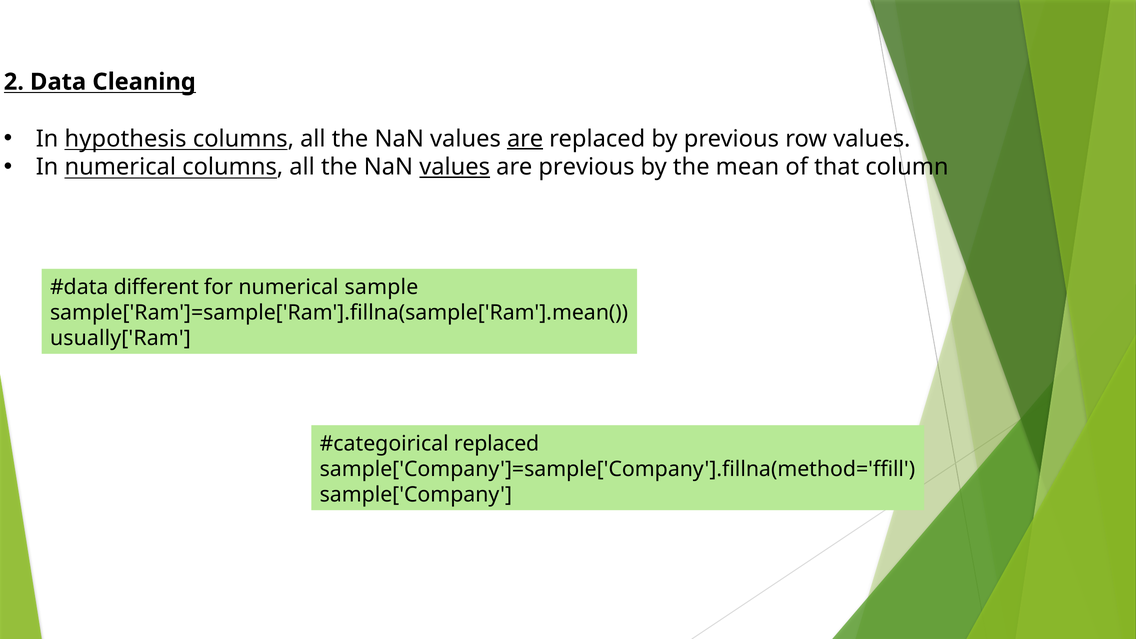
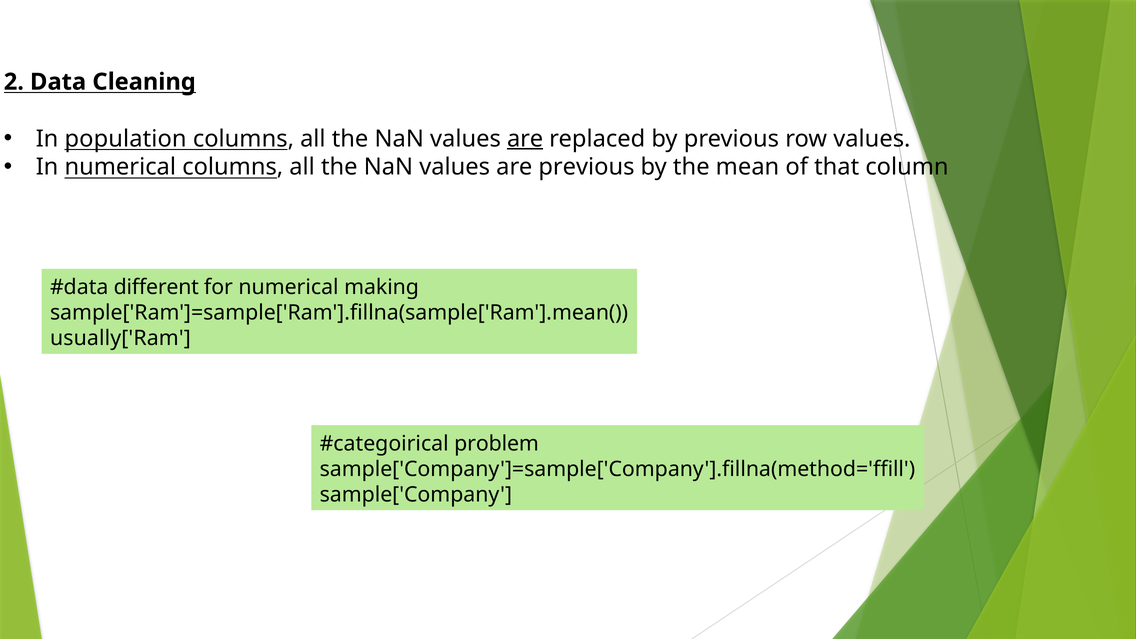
hypothesis: hypothesis -> population (126, 139)
values underline: present -> none (455, 167)
sample: sample -> making (382, 287)
replaced: replaced -> problem (497, 444)
